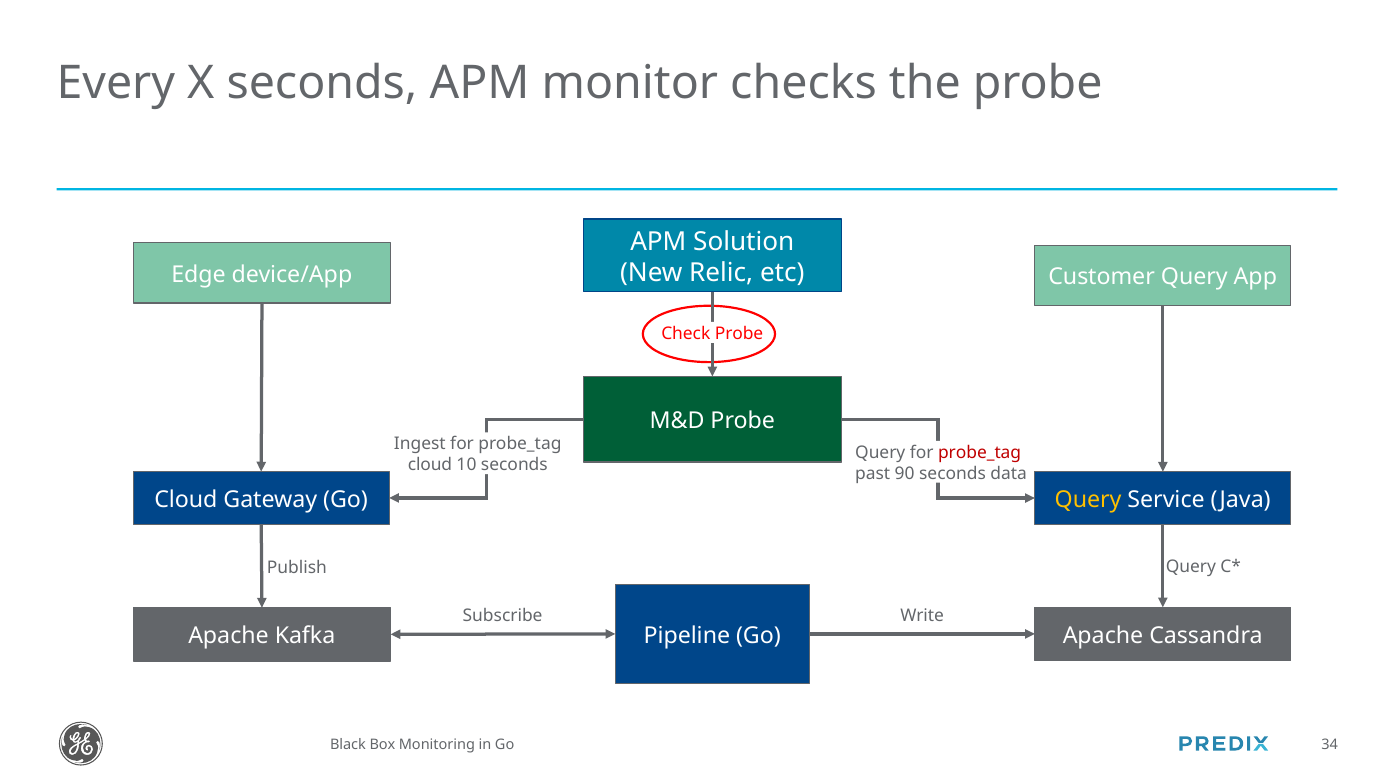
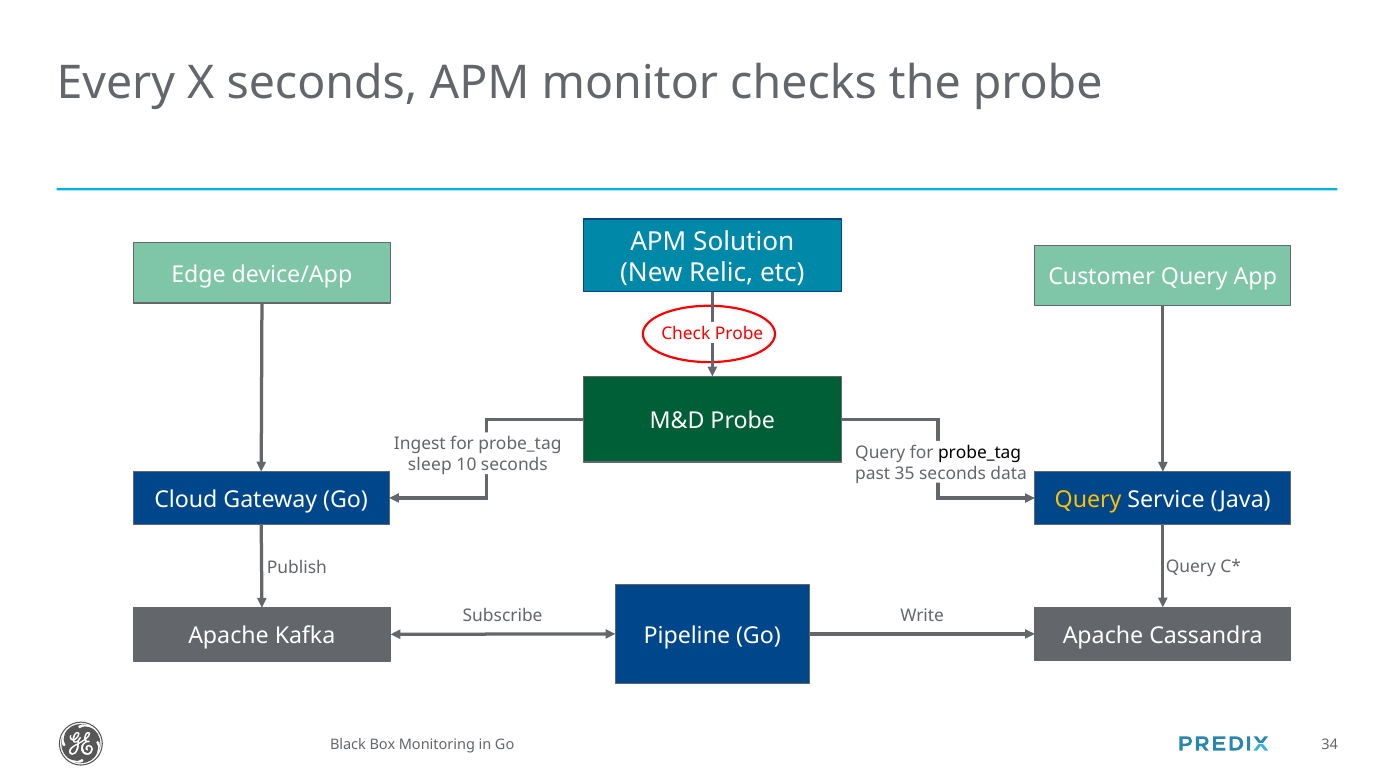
probe_tag colour: red -> black (980, 453)
cloud: cloud -> sleep (430, 465)
90: 90 -> 35 (905, 473)
